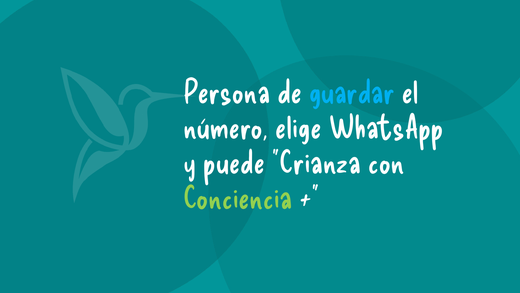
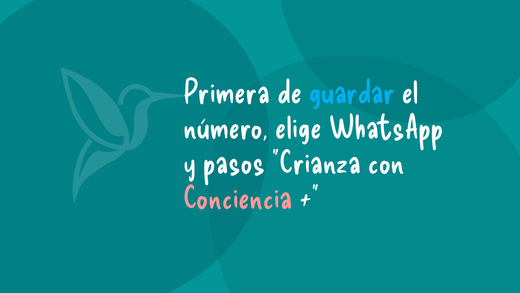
Persona: Persona -> Primera (227, 93)
puede: puede -> pasos (234, 163)
Conciencia colour: light green -> pink (238, 198)
